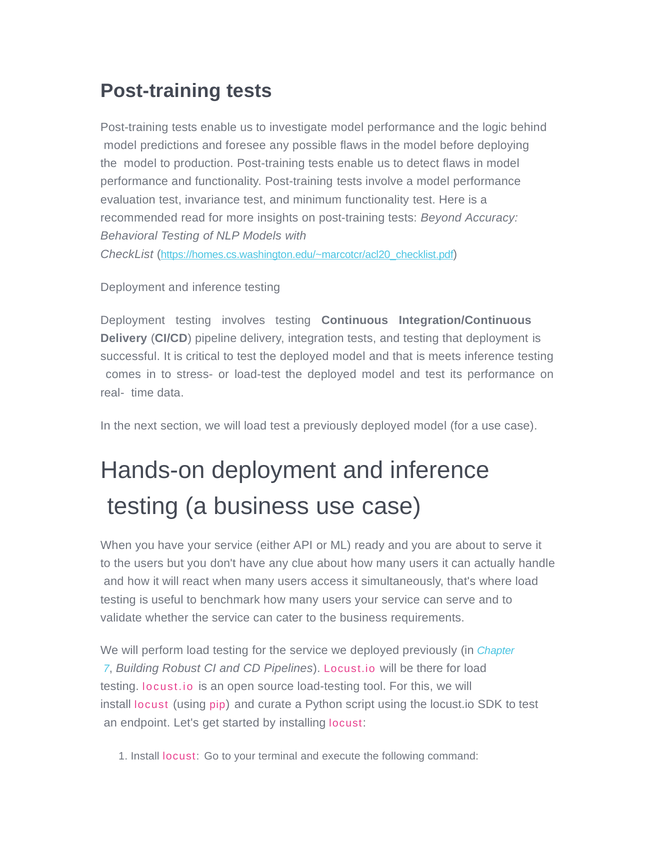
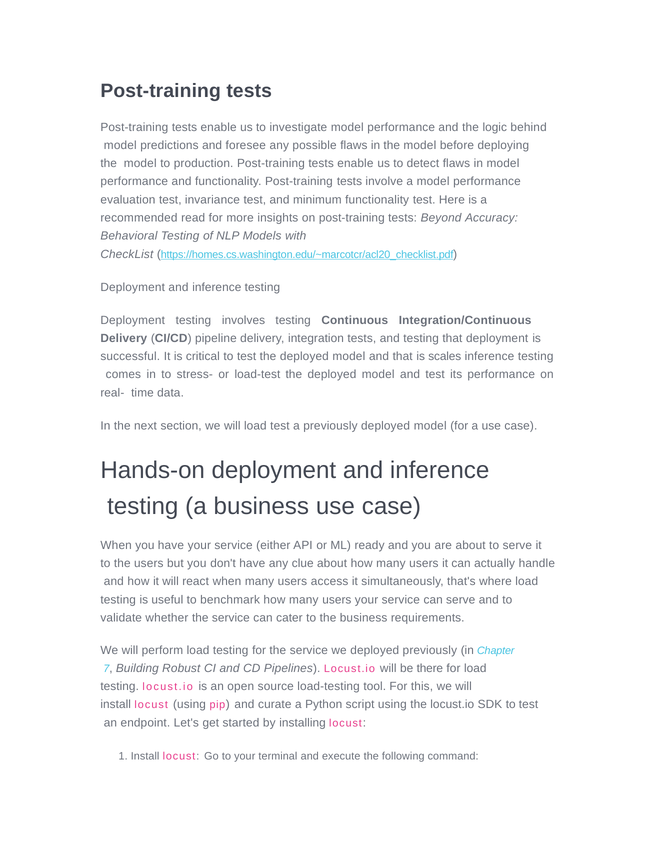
meets: meets -> scales (445, 357)
